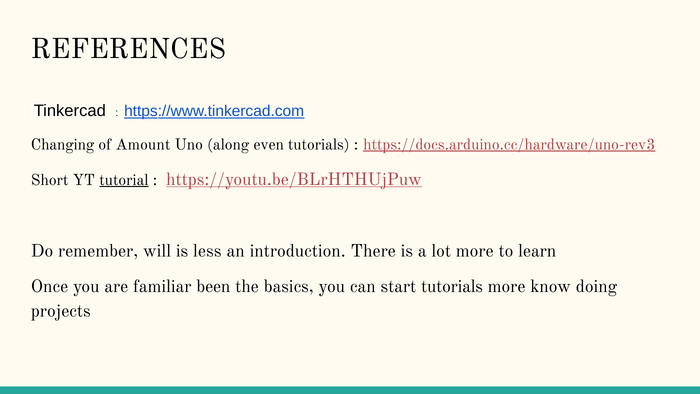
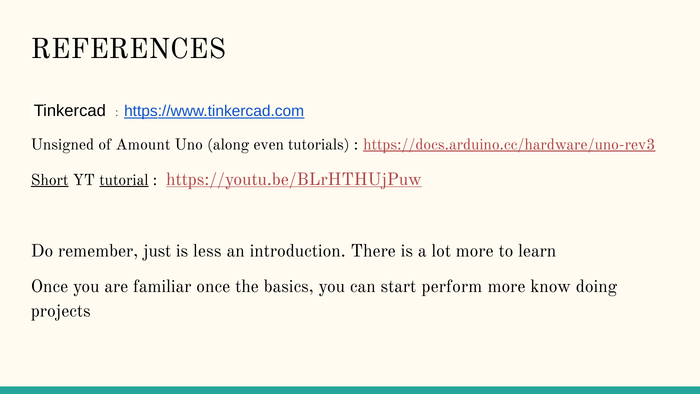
Changing: Changing -> Unsigned (63, 144)
Short underline: none -> present (50, 180)
will: will -> just (157, 251)
familiar been: been -> once (213, 287)
start tutorials: tutorials -> perform (452, 287)
